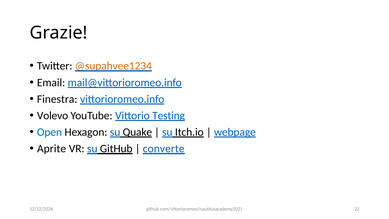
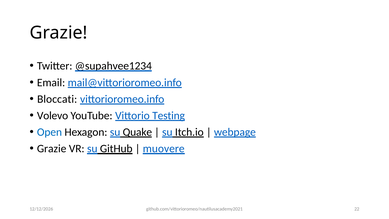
@supahvee1234 colour: orange -> black (113, 66)
Finestra: Finestra -> Bloccati (57, 99)
Aprite: Aprite -> Grazie (52, 149)
converte: converte -> muovere (164, 149)
